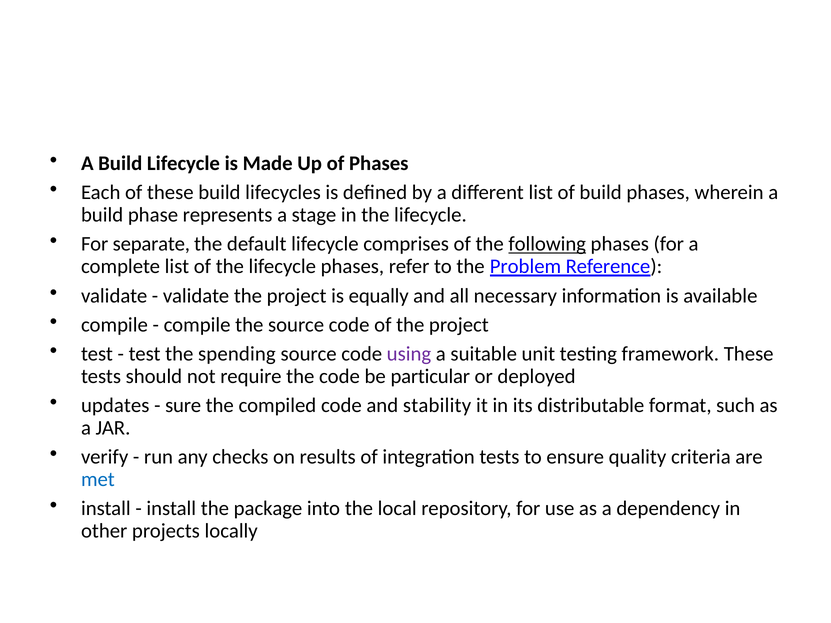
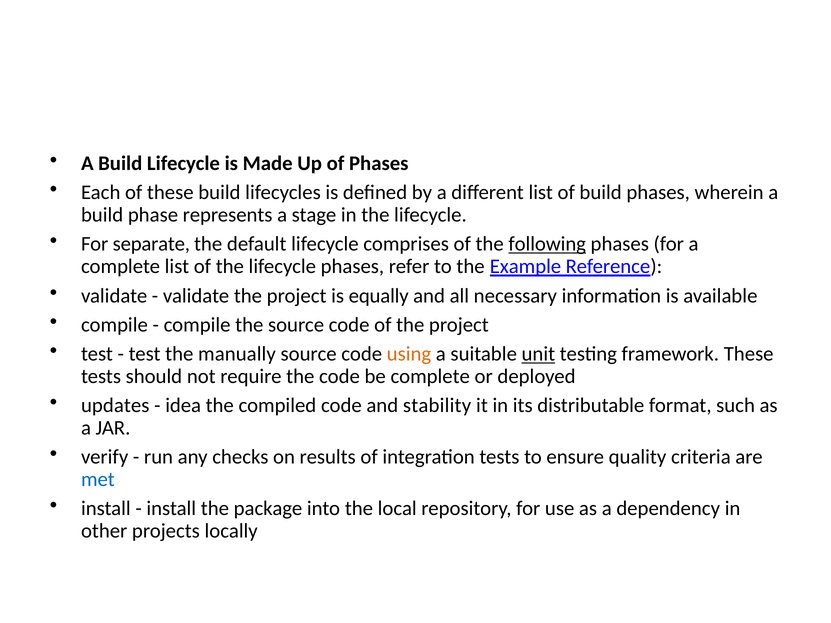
Problem: Problem -> Example (525, 267)
spending: spending -> manually (237, 354)
using colour: purple -> orange (409, 354)
unit underline: none -> present (538, 354)
be particular: particular -> complete (430, 377)
sure: sure -> idea (183, 406)
